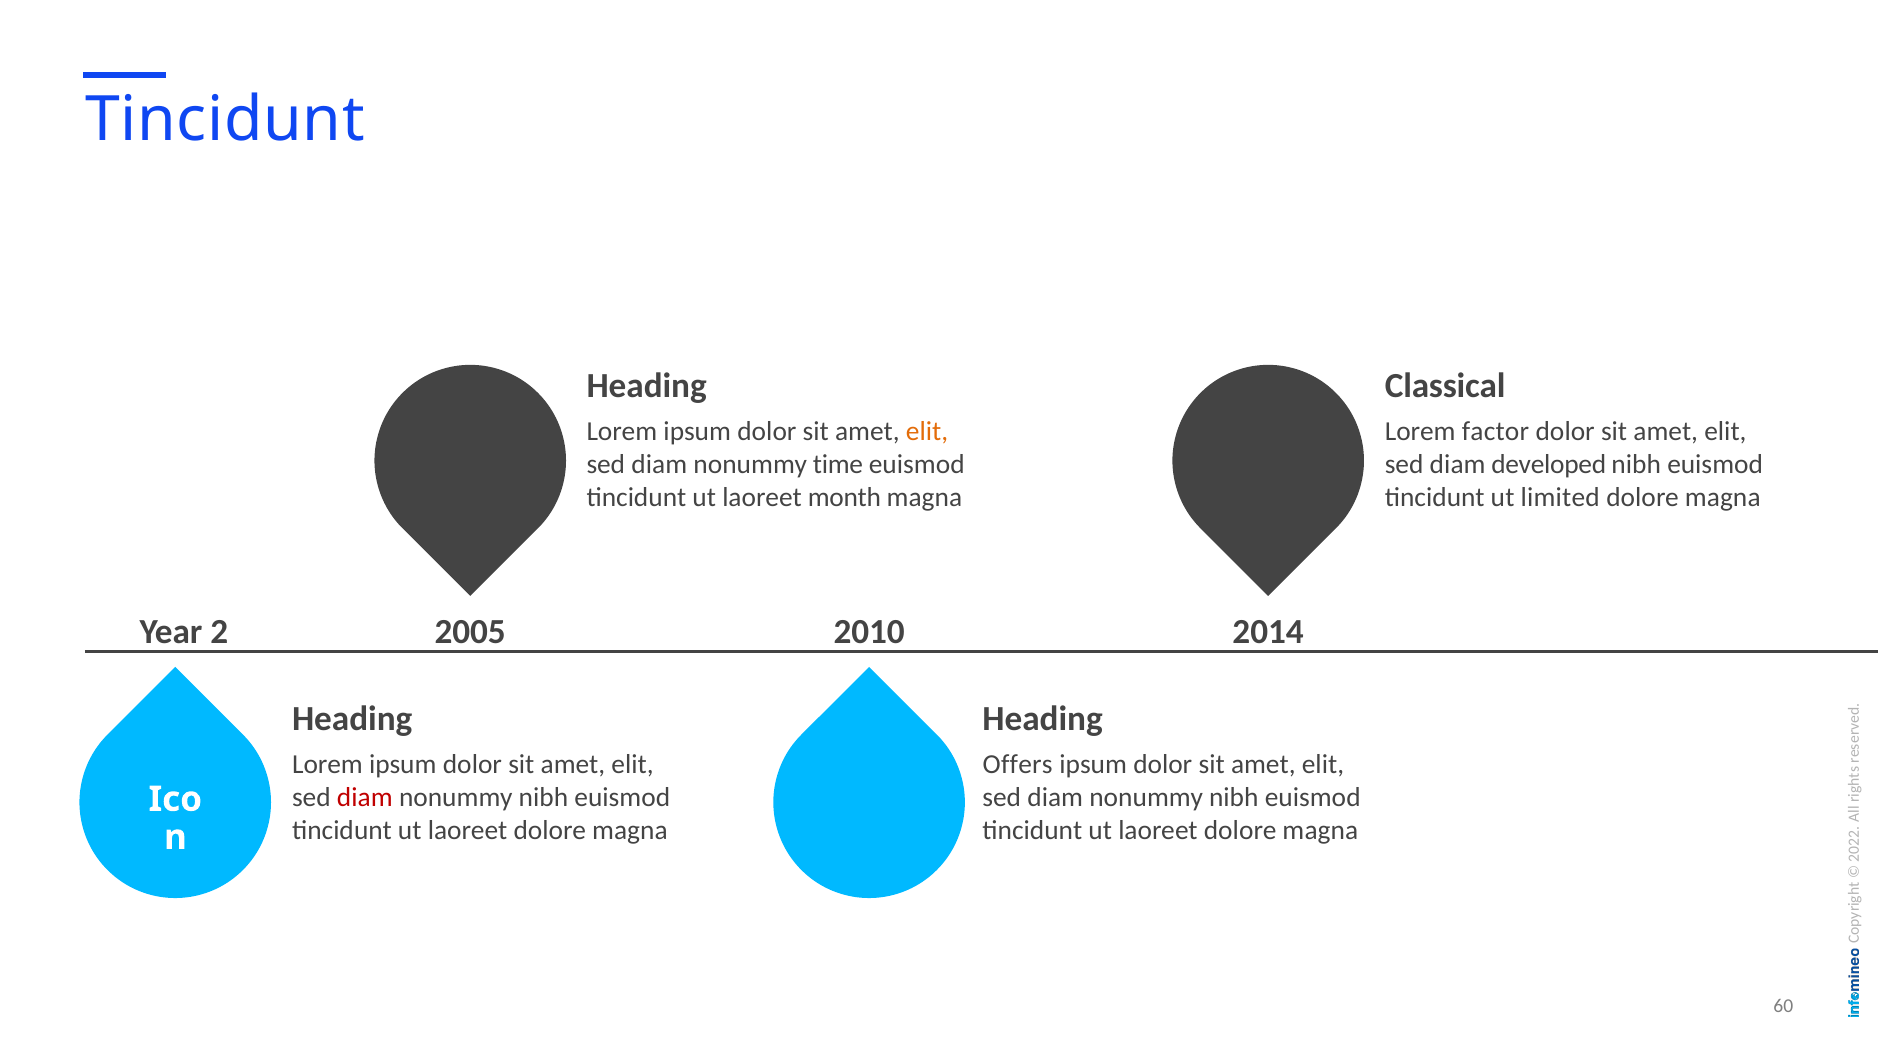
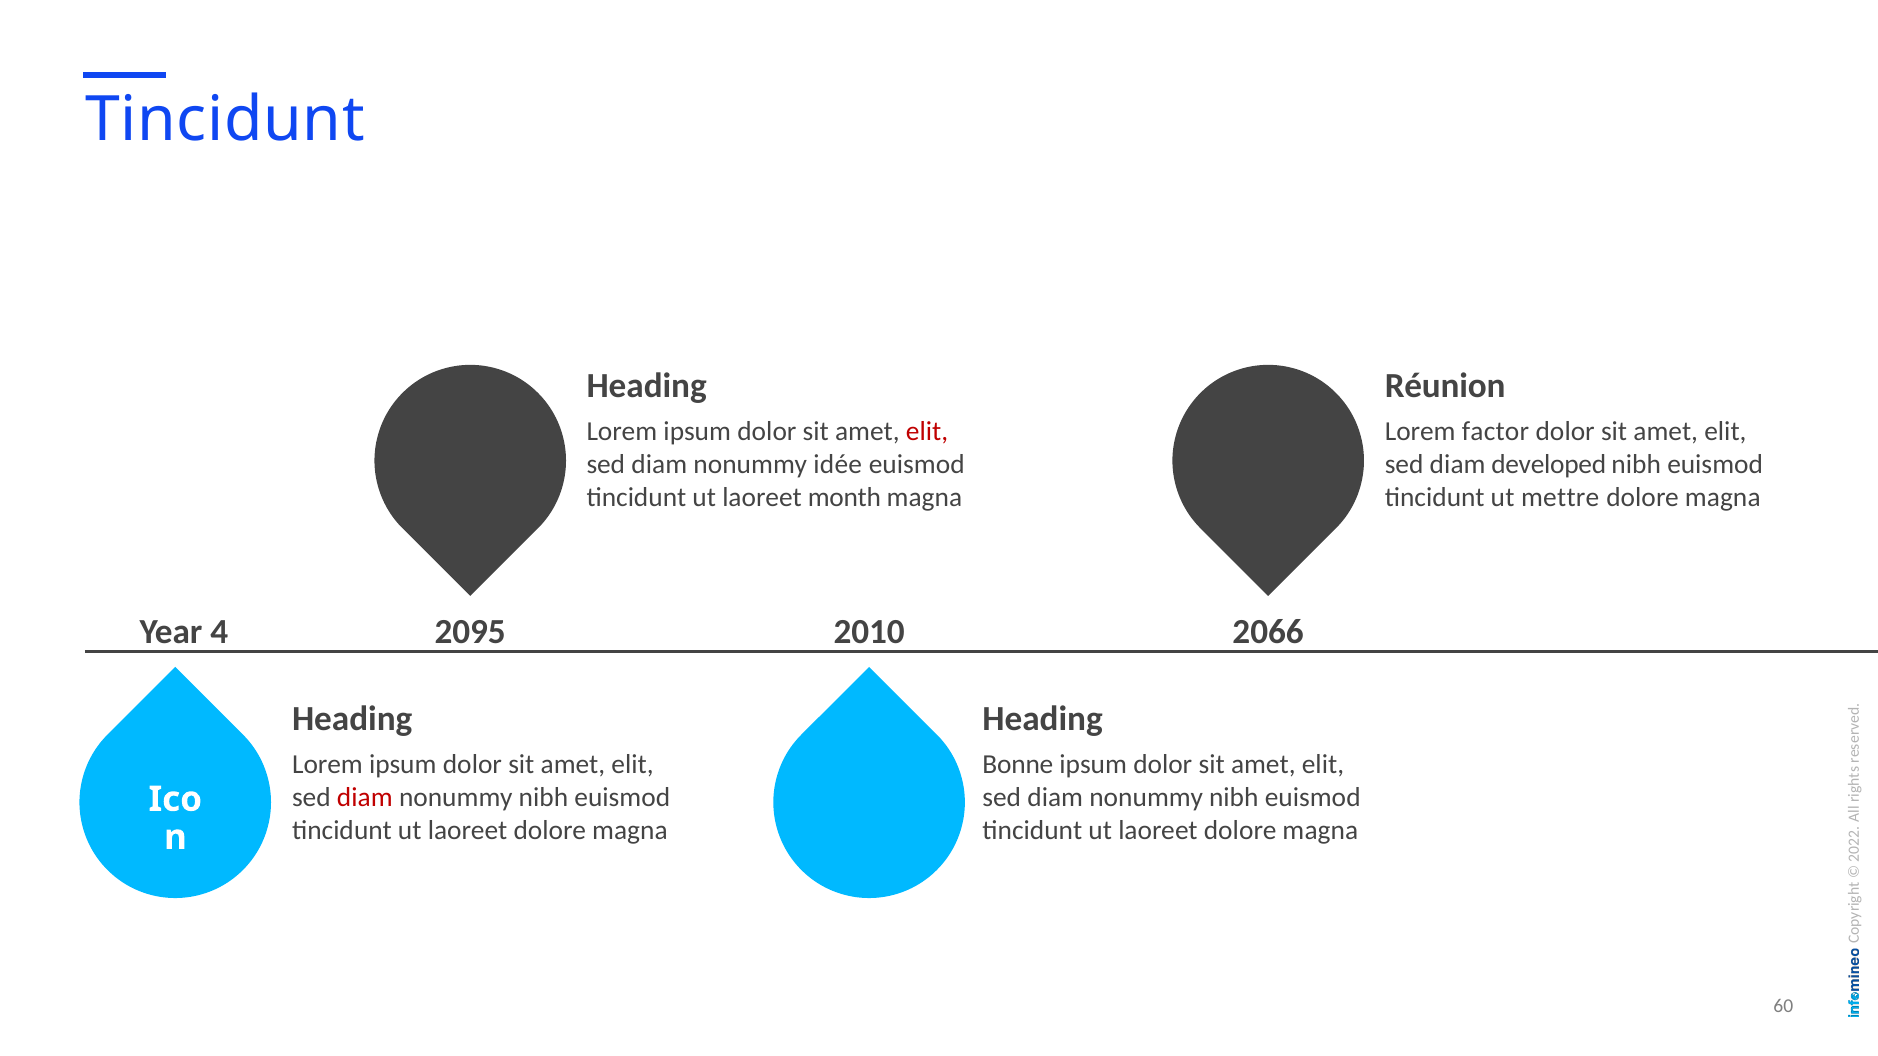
Classical: Classical -> Réunion (1445, 386)
elit colour: orange -> red (927, 432)
time: time -> idée (838, 465)
limited: limited -> mettre (1560, 498)
Year 2: 2 -> 4 (219, 632)
2005: 2005 -> 2095 (470, 632)
2014: 2014 -> 2066 (1268, 632)
Offers: Offers -> Bonne (1018, 765)
